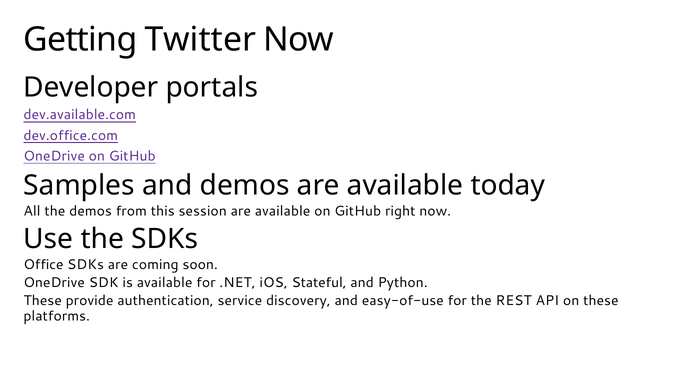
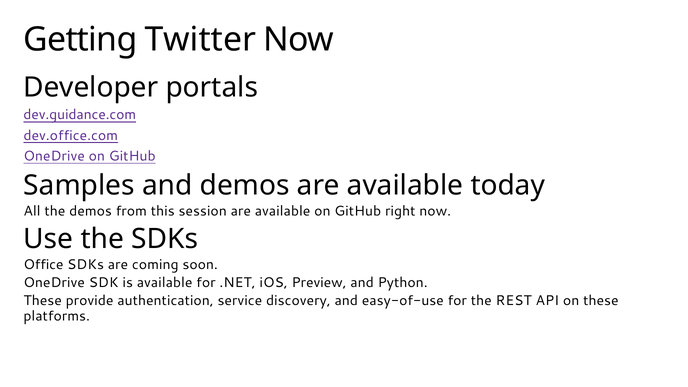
dev.available.com: dev.available.com -> dev.guidance.com (80, 115)
Stateful: Stateful -> Preview (319, 283)
